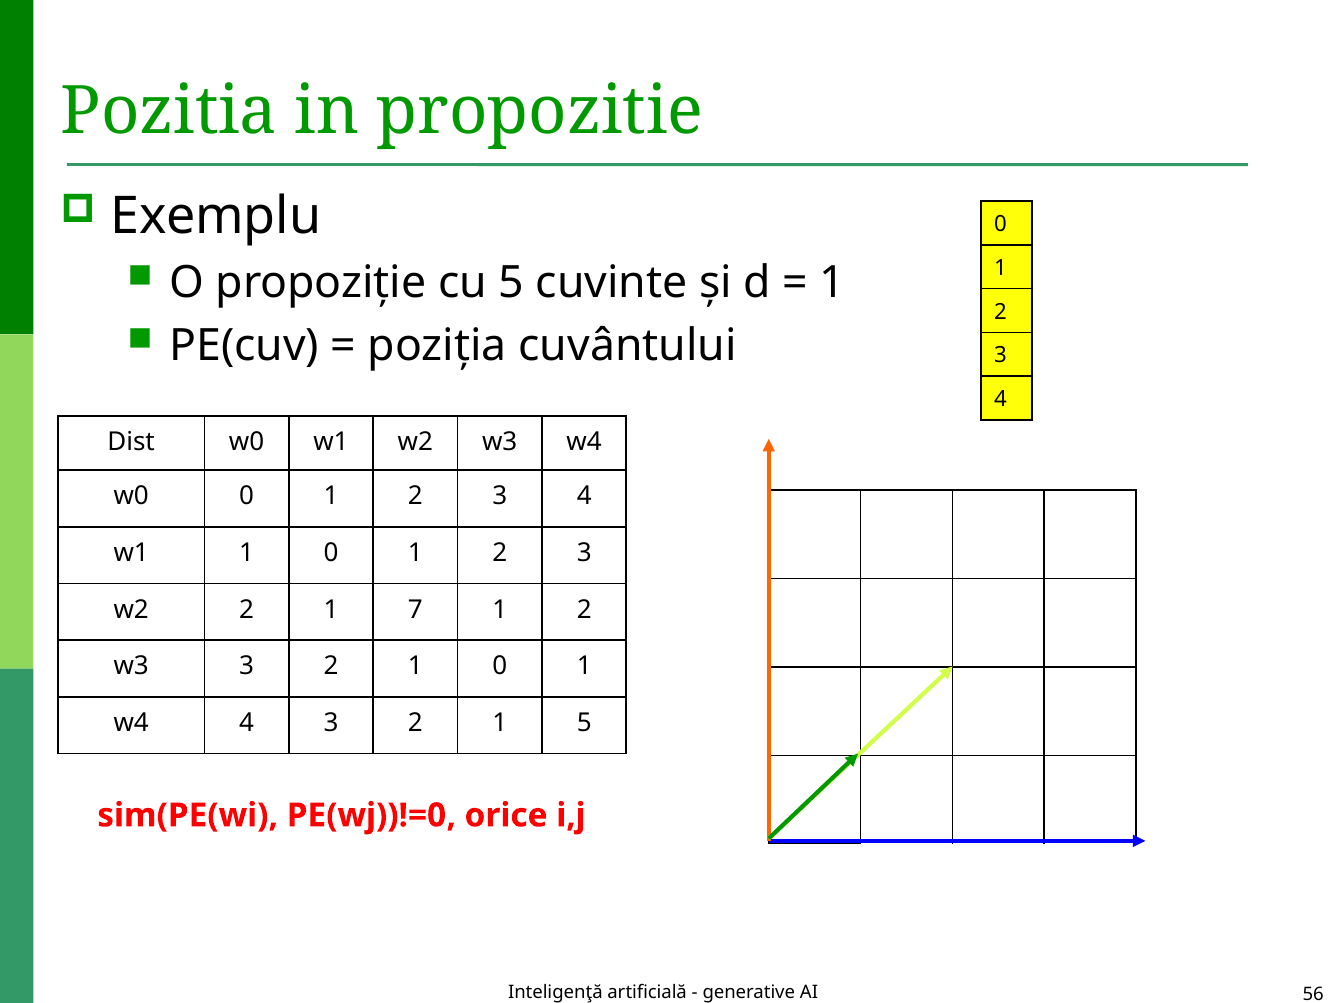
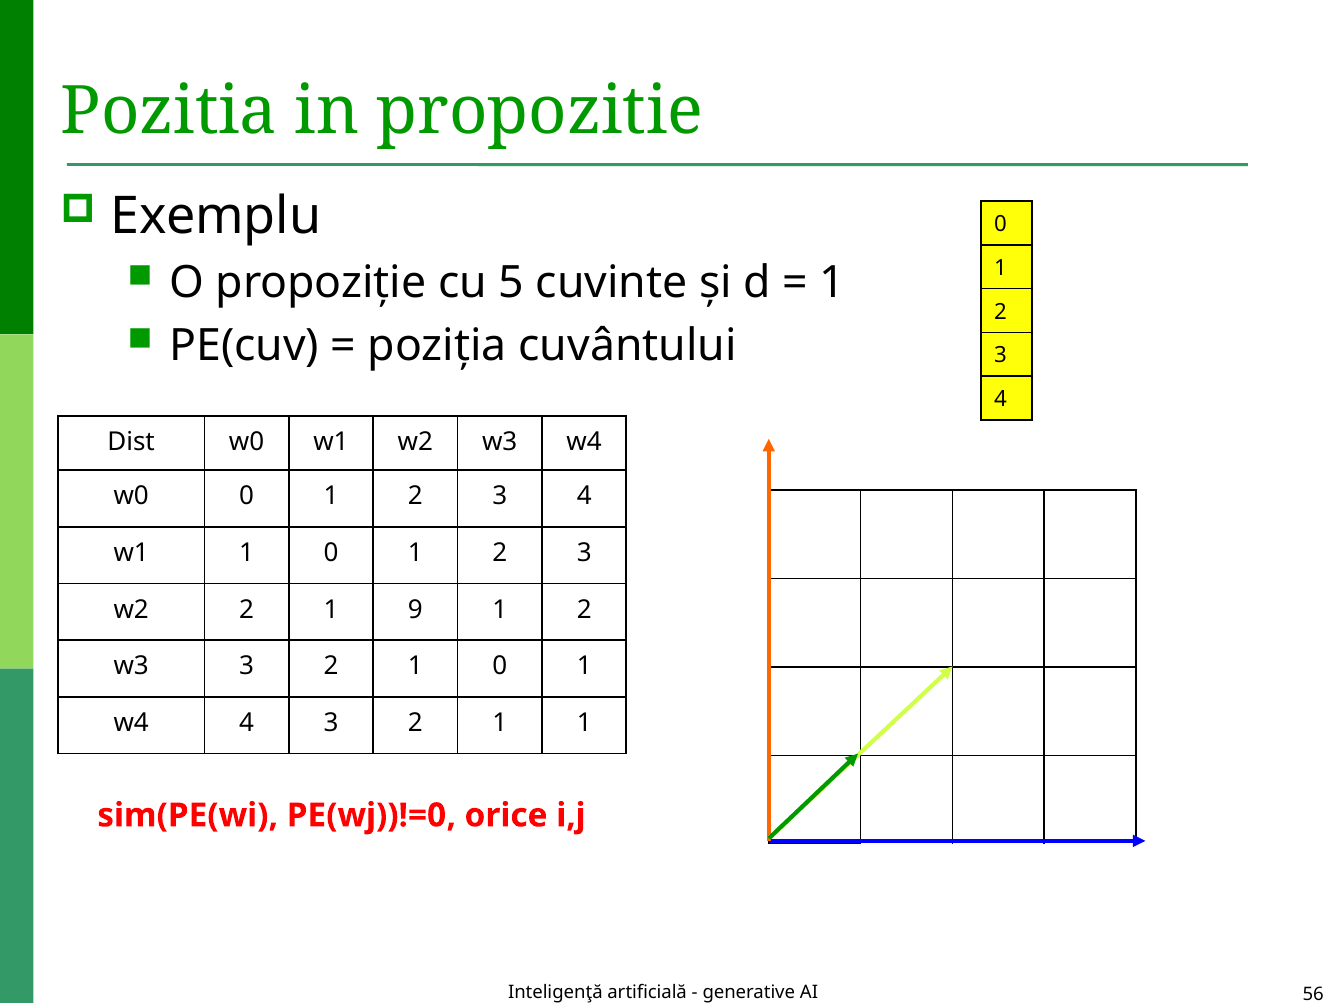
7: 7 -> 9 (415, 609)
1 5: 5 -> 1 (584, 723)
